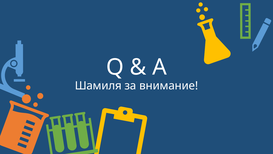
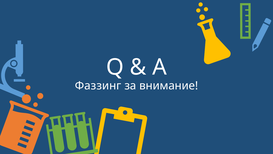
Шамиля: Шамиля -> Фаззинг (98, 85)
